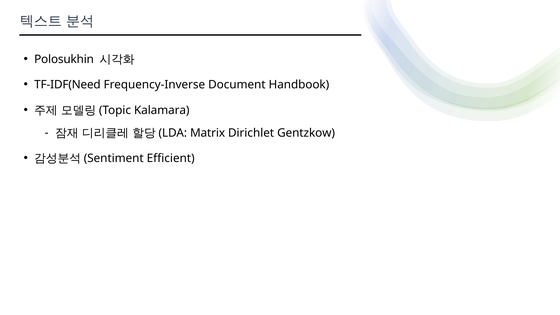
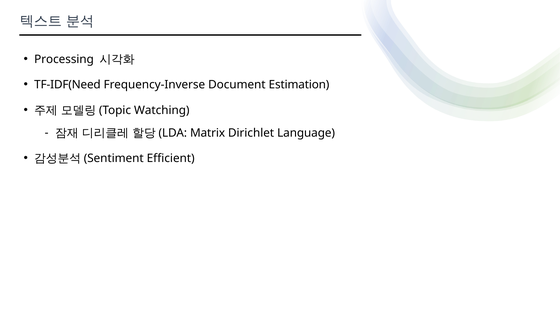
Polosukhin: Polosukhin -> Processing (64, 59)
Handbook: Handbook -> Estimation (299, 85)
Kalamara: Kalamara -> Watching (162, 110)
Gentzkow: Gentzkow -> Language (306, 133)
